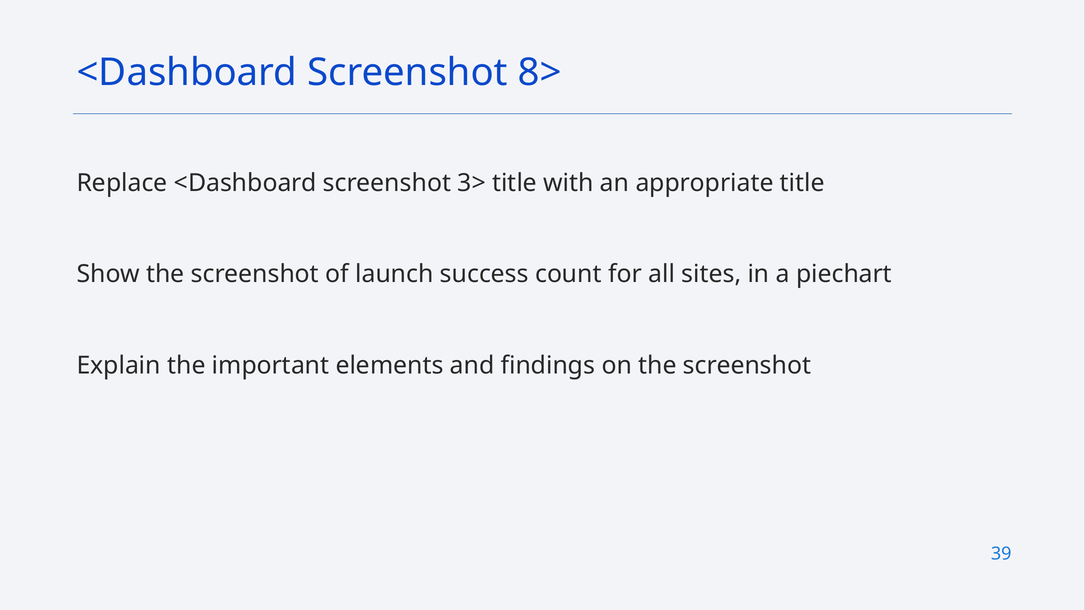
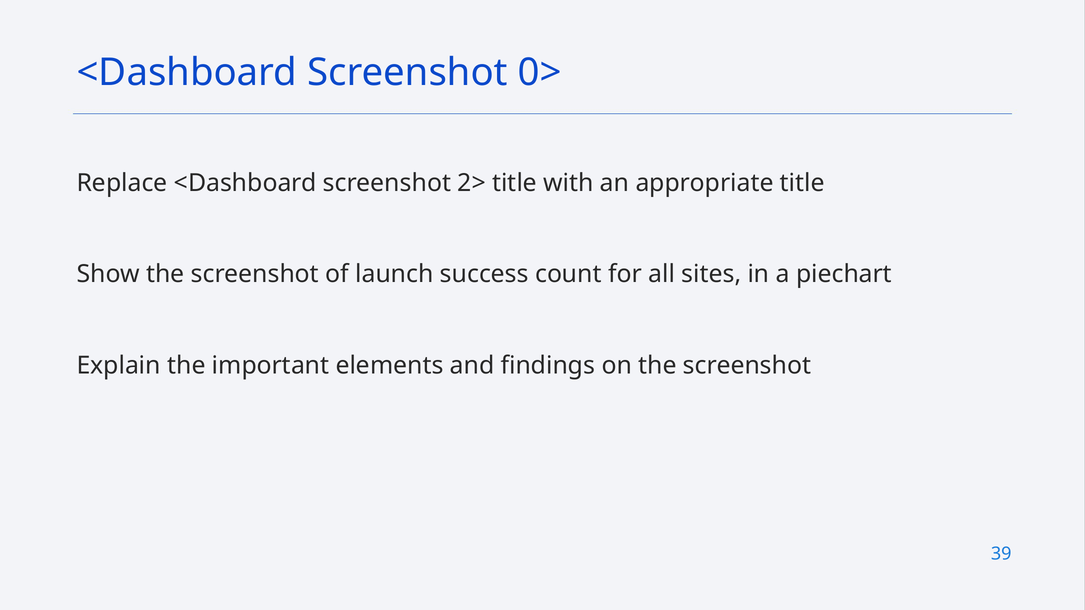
8>: 8> -> 0> (540, 72)
3>: 3> -> 2> (472, 183)
